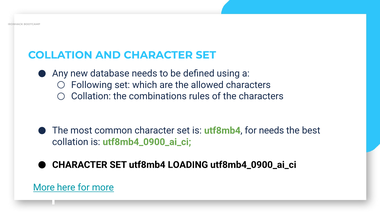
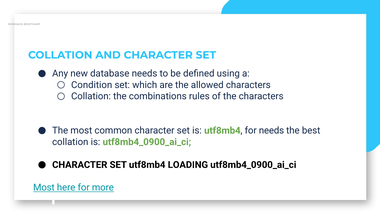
Following: Following -> Condition (92, 85)
More: More -> Most (44, 187)
